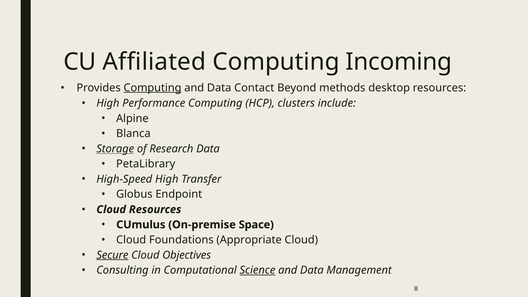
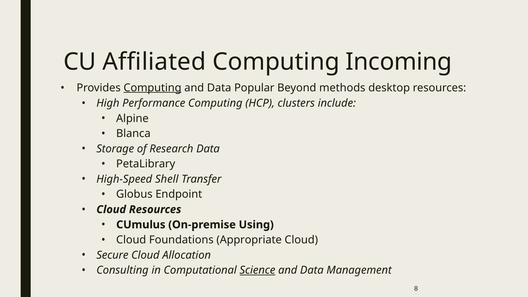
Contact: Contact -> Popular (254, 88)
Storage underline: present -> none (115, 149)
High-Speed High: High -> Shell (167, 179)
Space: Space -> Using (256, 225)
Secure underline: present -> none (112, 255)
Objectives: Objectives -> Allocation (187, 255)
